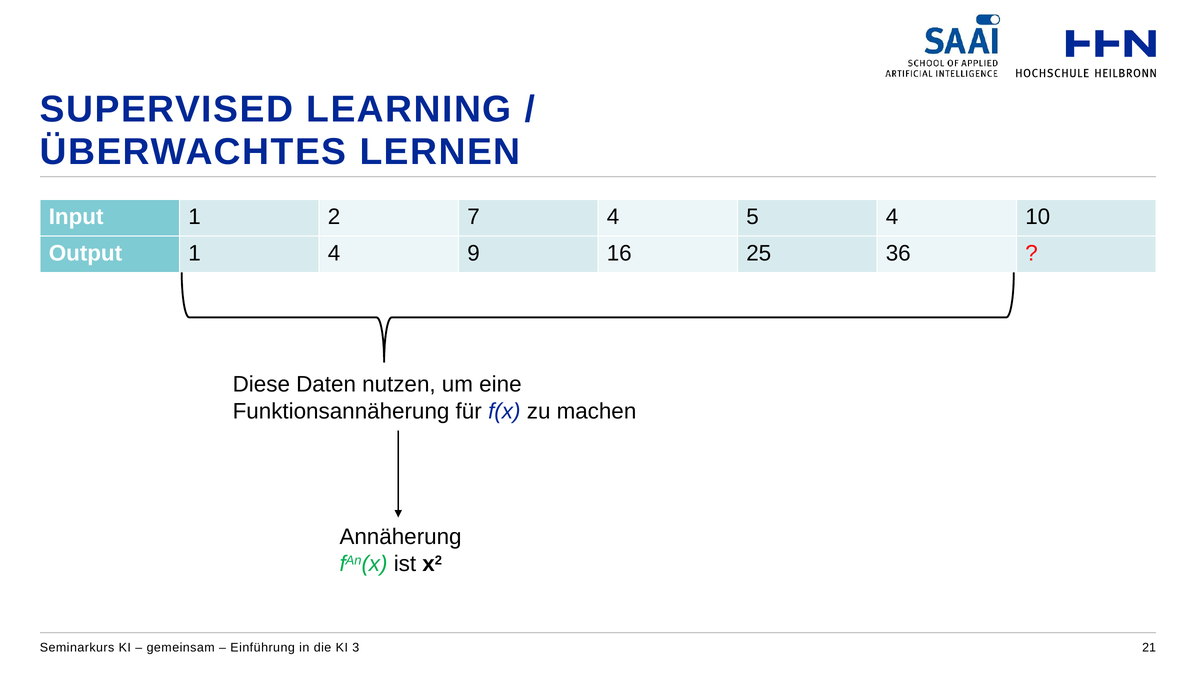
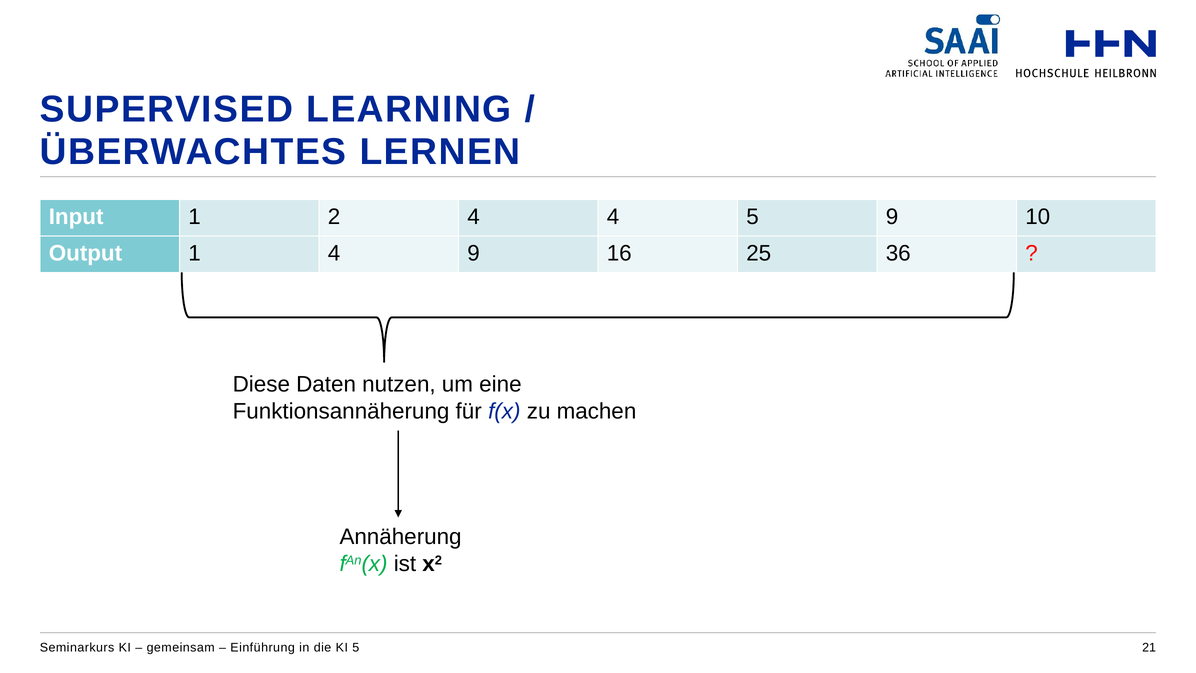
2 7: 7 -> 4 (474, 217)
5 4: 4 -> 9 (892, 217)
KI 3: 3 -> 5 (356, 647)
